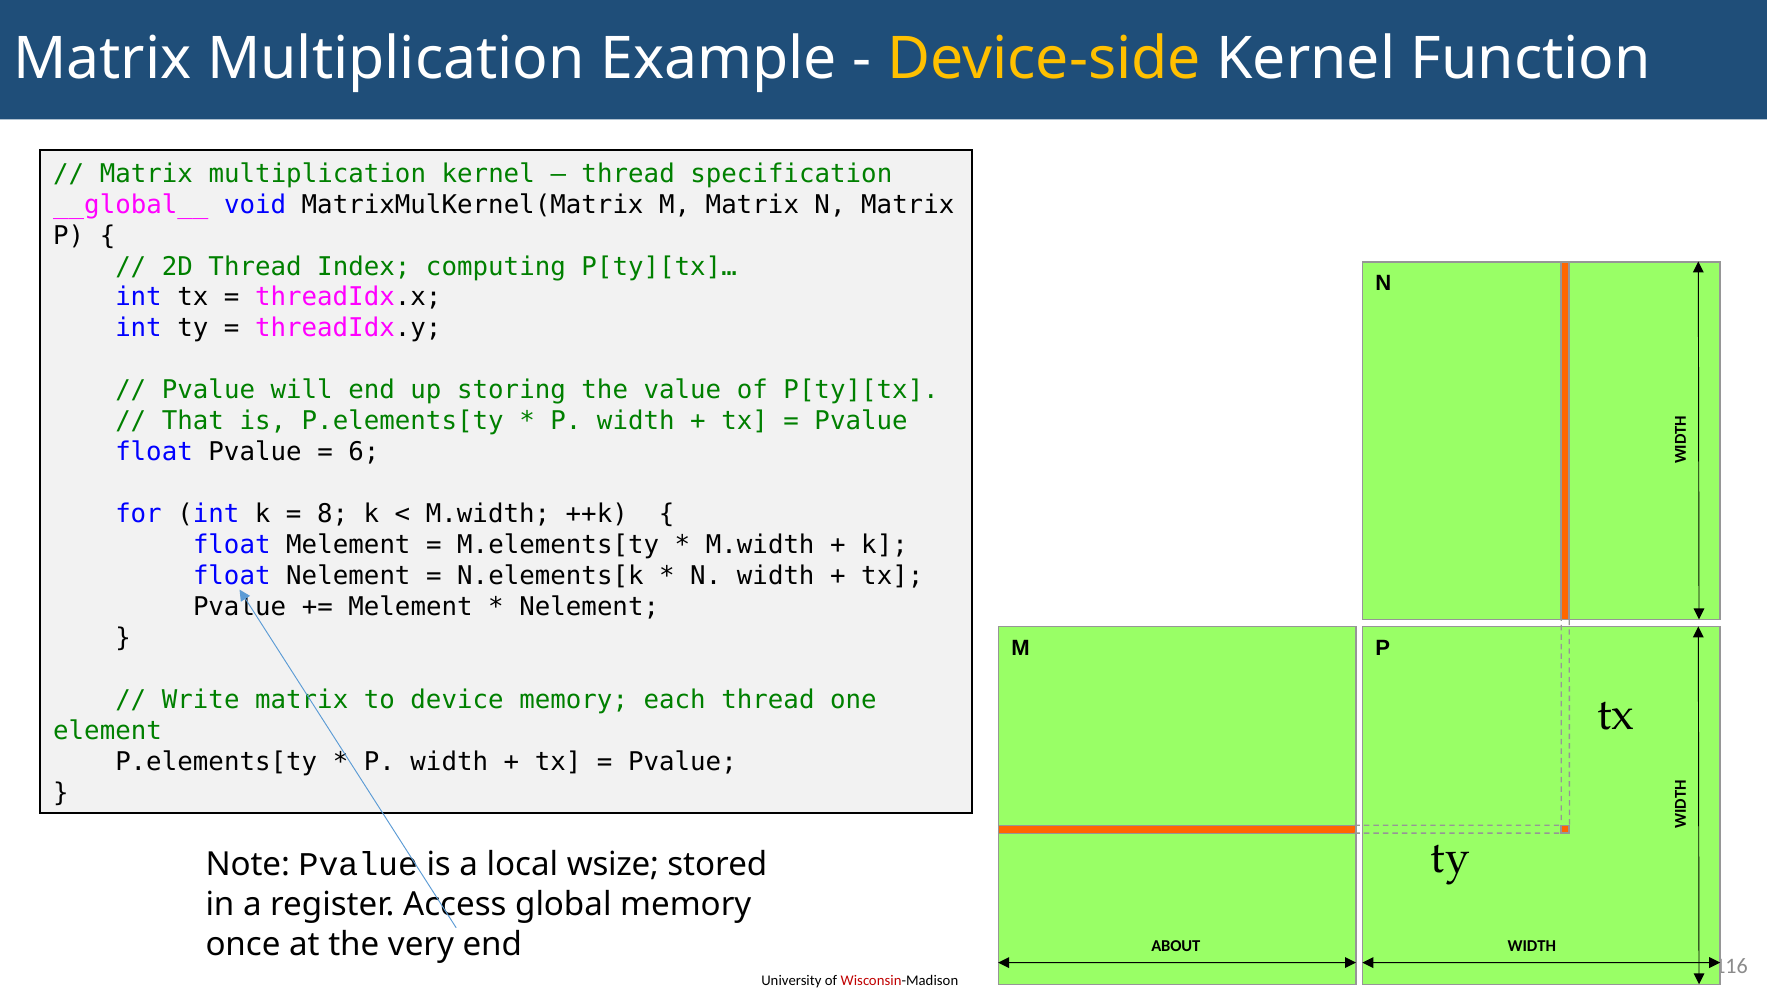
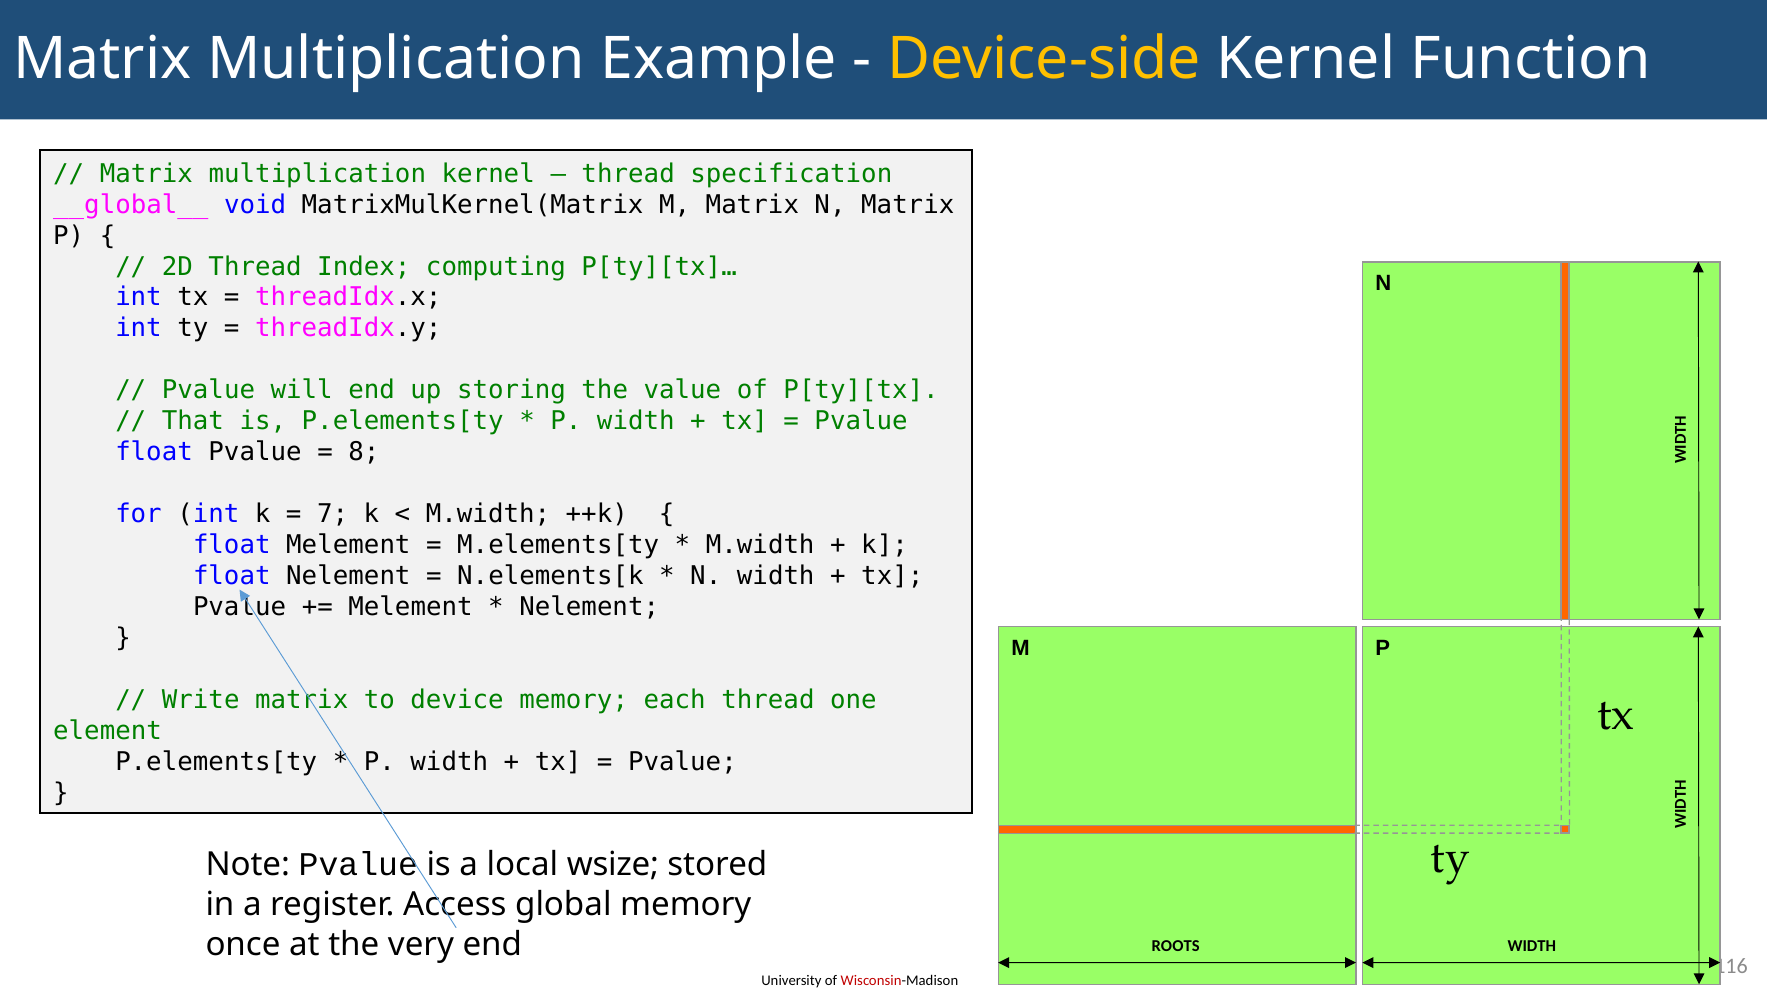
6: 6 -> 8 (364, 452)
8: 8 -> 7 (333, 514)
ABOUT: ABOUT -> ROOTS (1176, 946)
